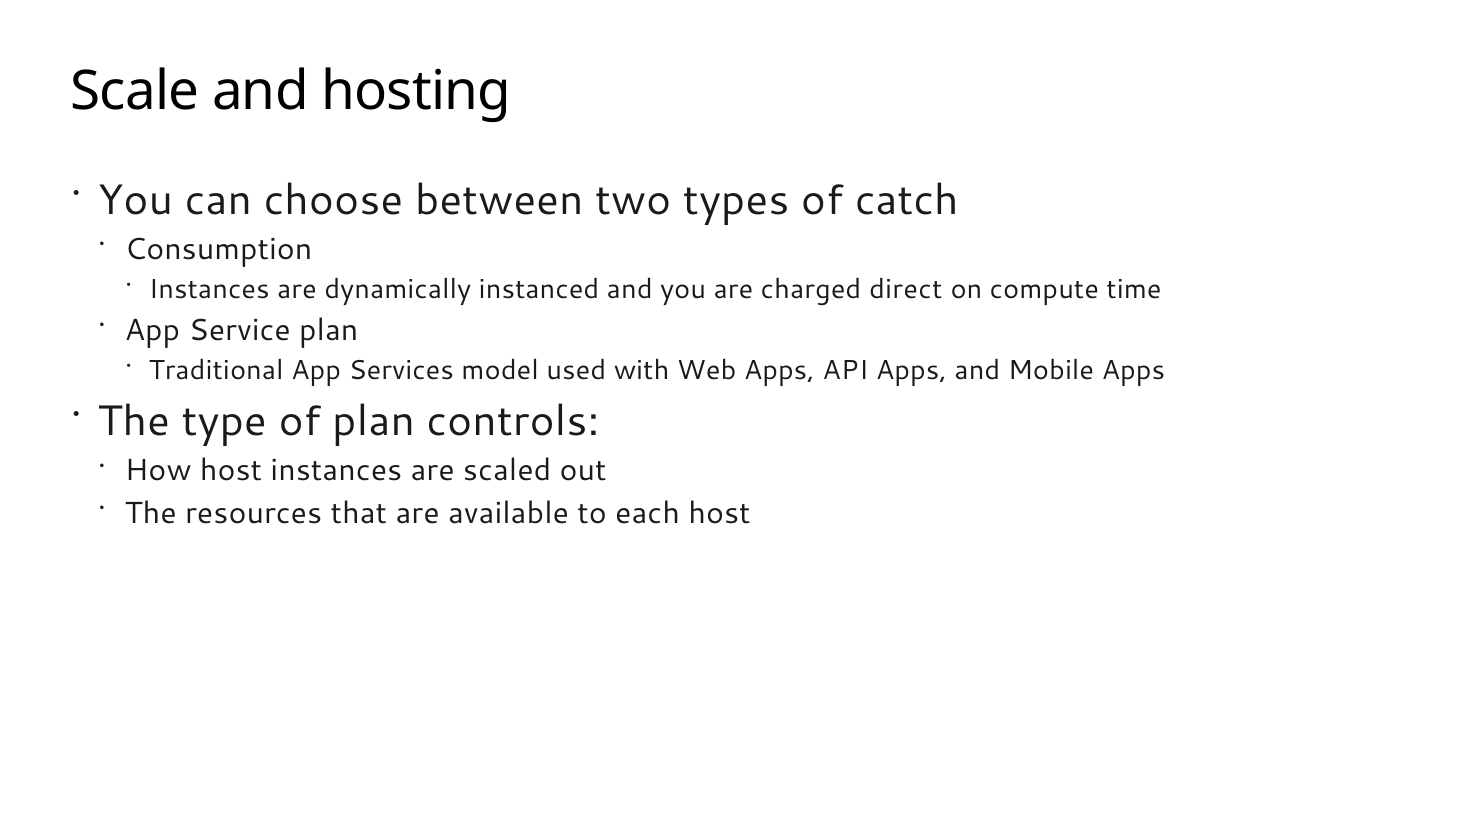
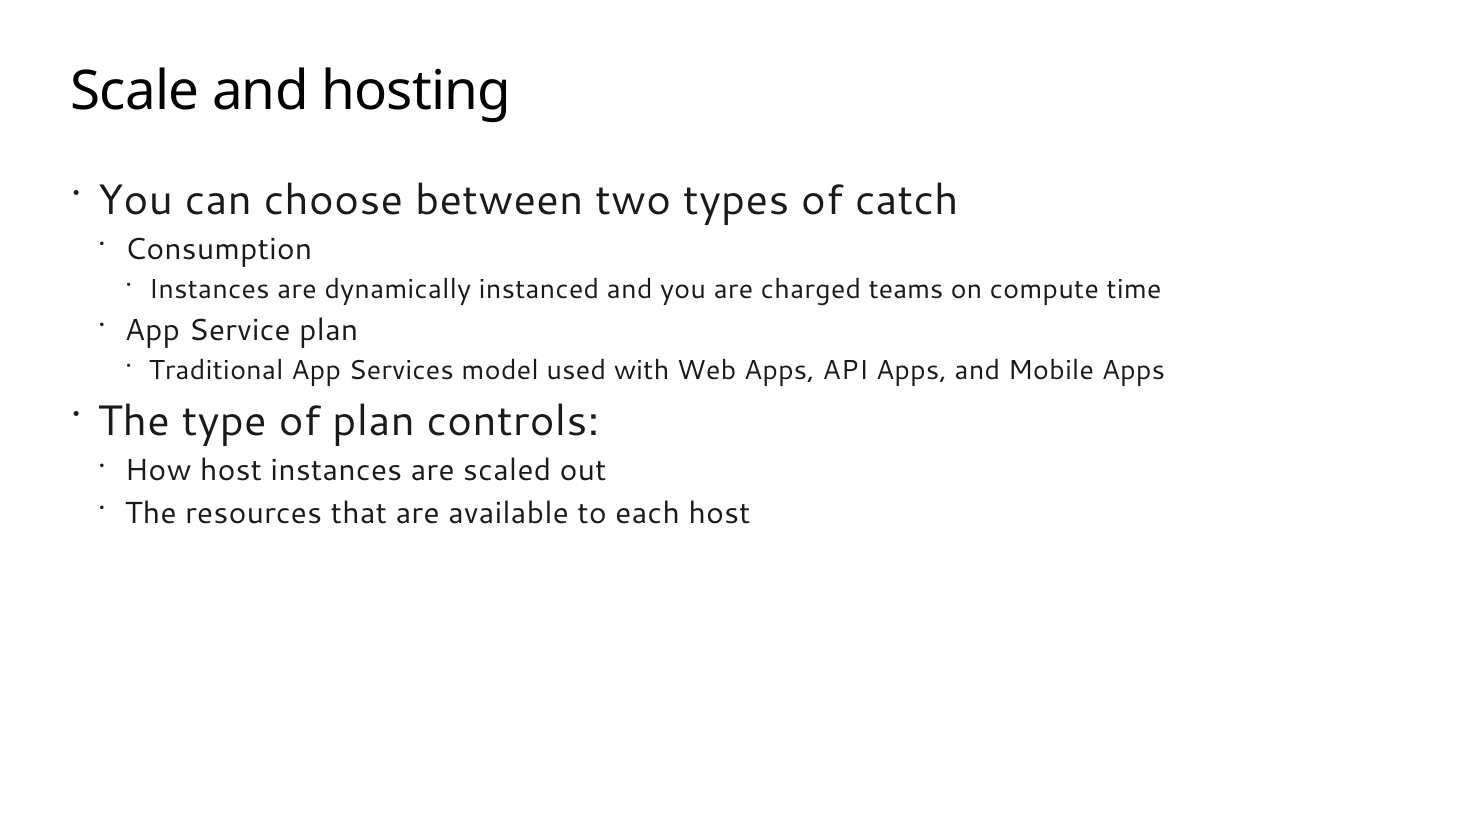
direct: direct -> teams (906, 289)
